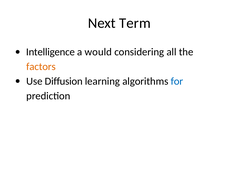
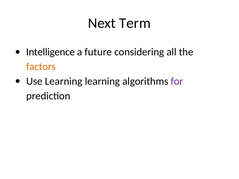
would: would -> future (98, 52)
Use Diffusion: Diffusion -> Learning (64, 81)
for colour: blue -> purple (177, 81)
